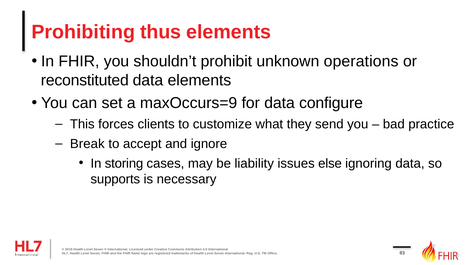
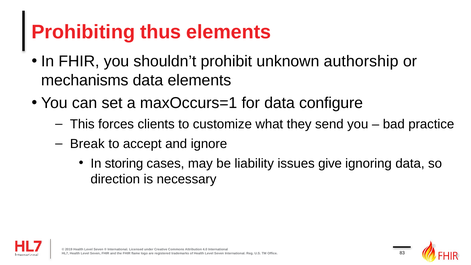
operations: operations -> authorship (361, 61)
reconstituted: reconstituted -> mechanisms (85, 80)
maxOccurs=9: maxOccurs=9 -> maxOccurs=1 (189, 103)
else: else -> give (330, 163)
supports: supports -> direction (115, 179)
